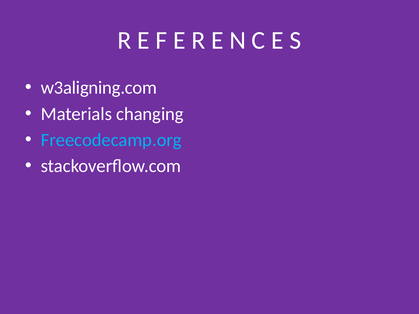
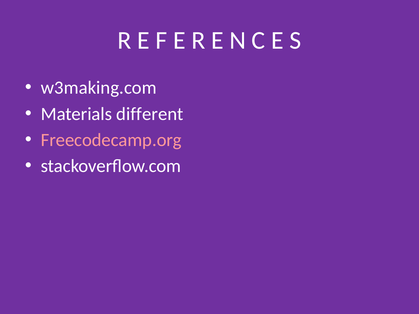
w3aligning.com: w3aligning.com -> w3making.com (99, 88)
changing: changing -> different (150, 114)
Freecodecamp.org colour: light blue -> pink (111, 140)
